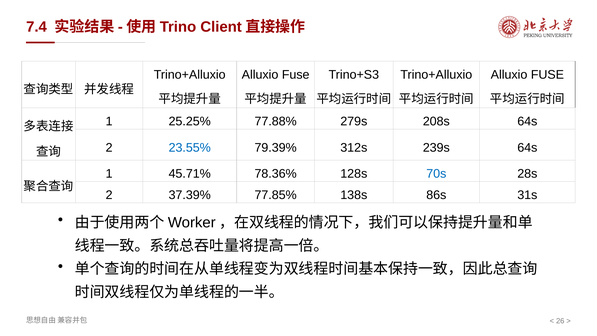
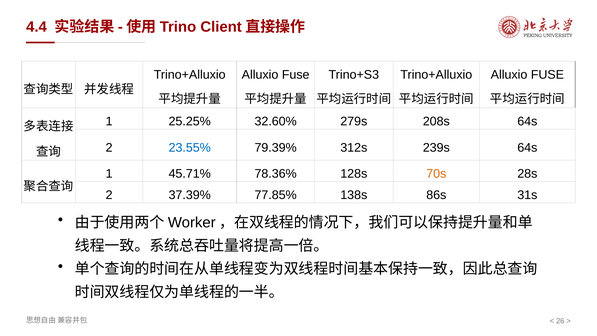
7.4: 7.4 -> 4.4 (37, 27)
77.88%: 77.88% -> 32.60% (276, 121)
70s colour: blue -> orange (436, 174)
